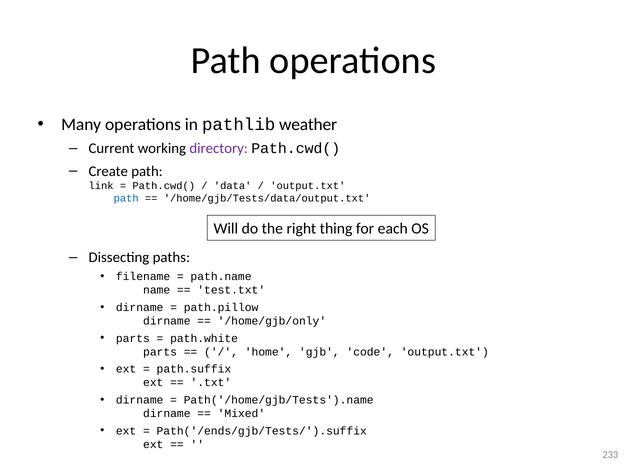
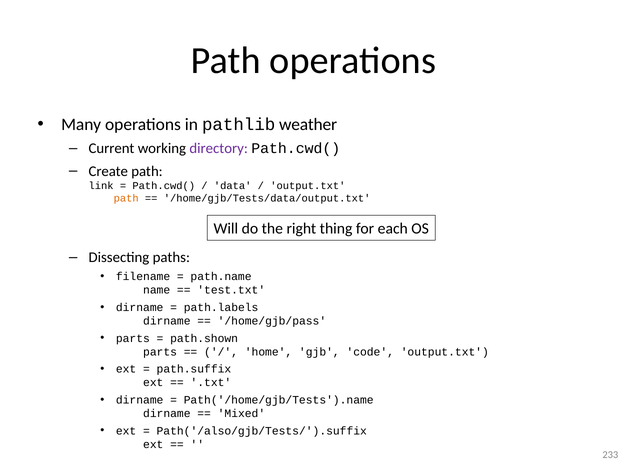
path colour: blue -> orange (126, 199)
path.pillow: path.pillow -> path.labels (221, 308)
/home/gjb/only: /home/gjb/only -> /home/gjb/pass (272, 321)
path.white: path.white -> path.shown (204, 338)
Path('/ends/gjb/Tests/').suffix: Path('/ends/gjb/Tests/').suffix -> Path('/also/gjb/Tests/').suffix (262, 431)
